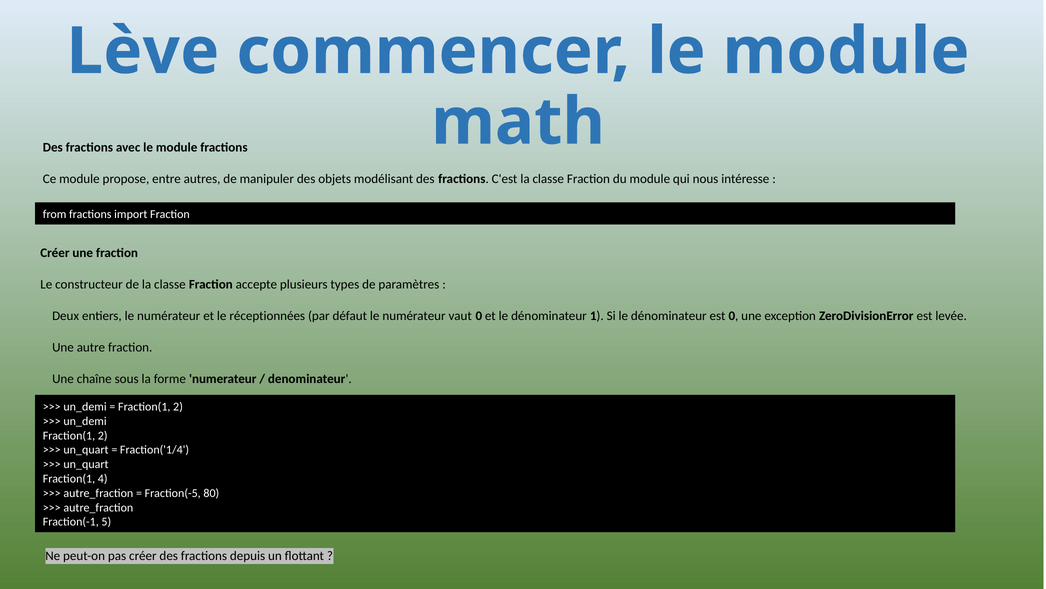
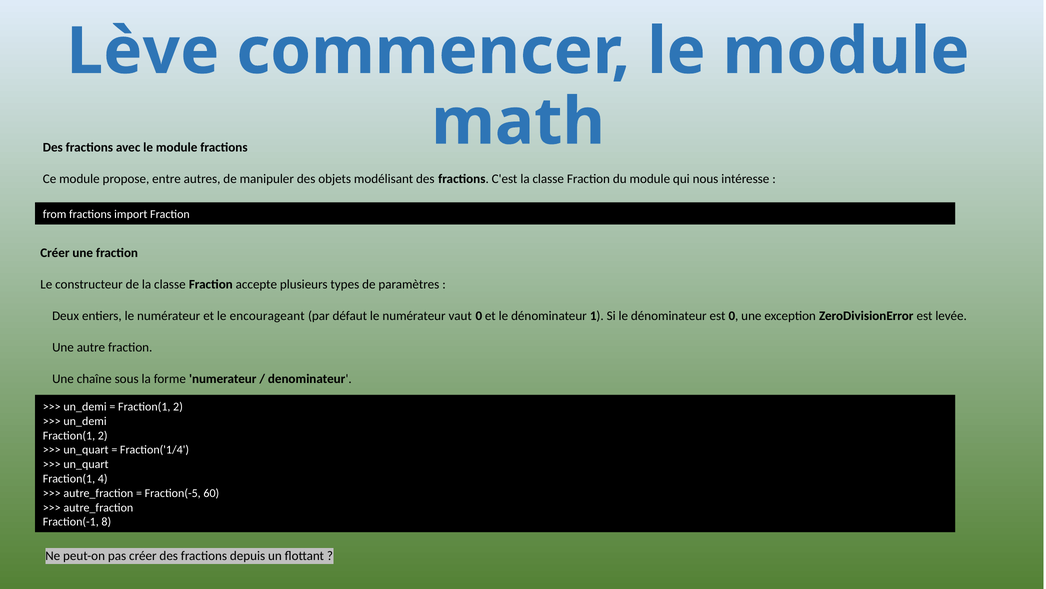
réceptionnées: réceptionnées -> encourageant (267, 316)
80: 80 -> 60 (211, 493)
5: 5 -> 8 (106, 521)
